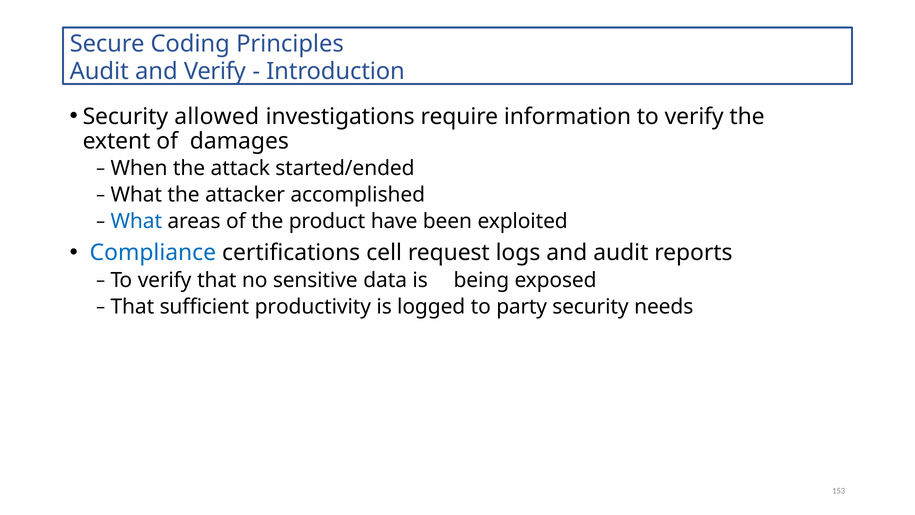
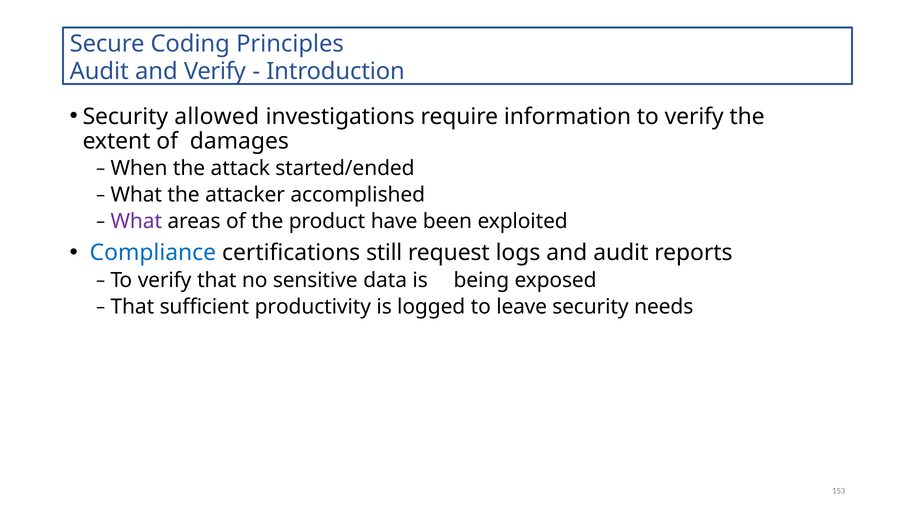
What colour: blue -> purple (136, 221)
cell: cell -> still (384, 253)
party: party -> leave (522, 307)
